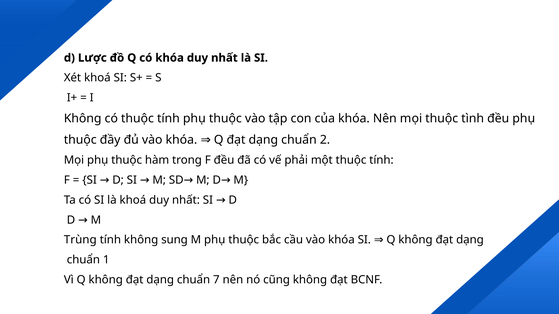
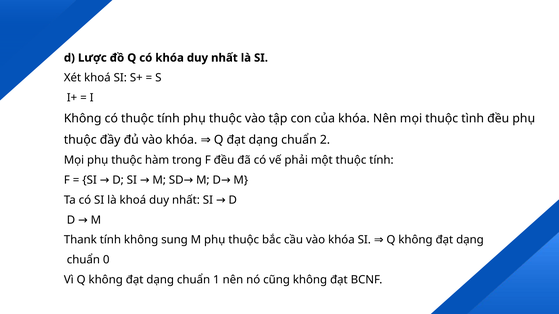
Trùng: Trùng -> Thank (80, 240)
1: 1 -> 0 (106, 260)
7: 7 -> 1 (216, 280)
